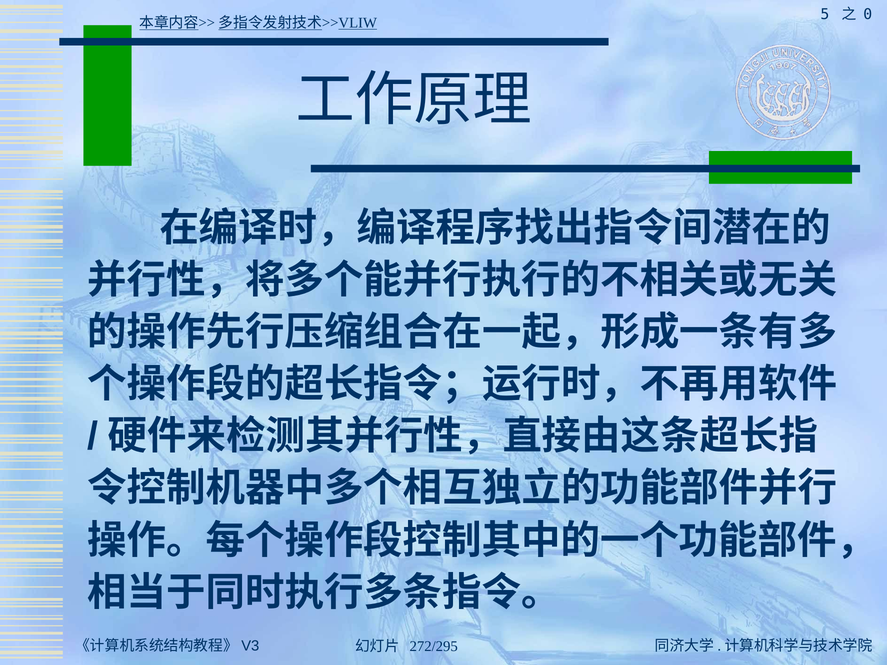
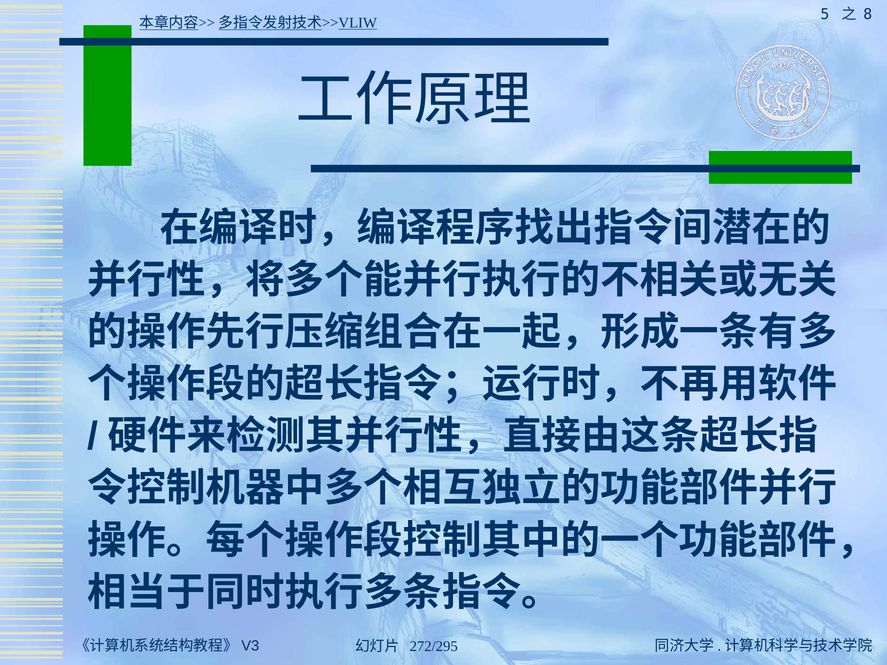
0: 0 -> 8 (868, 14)
